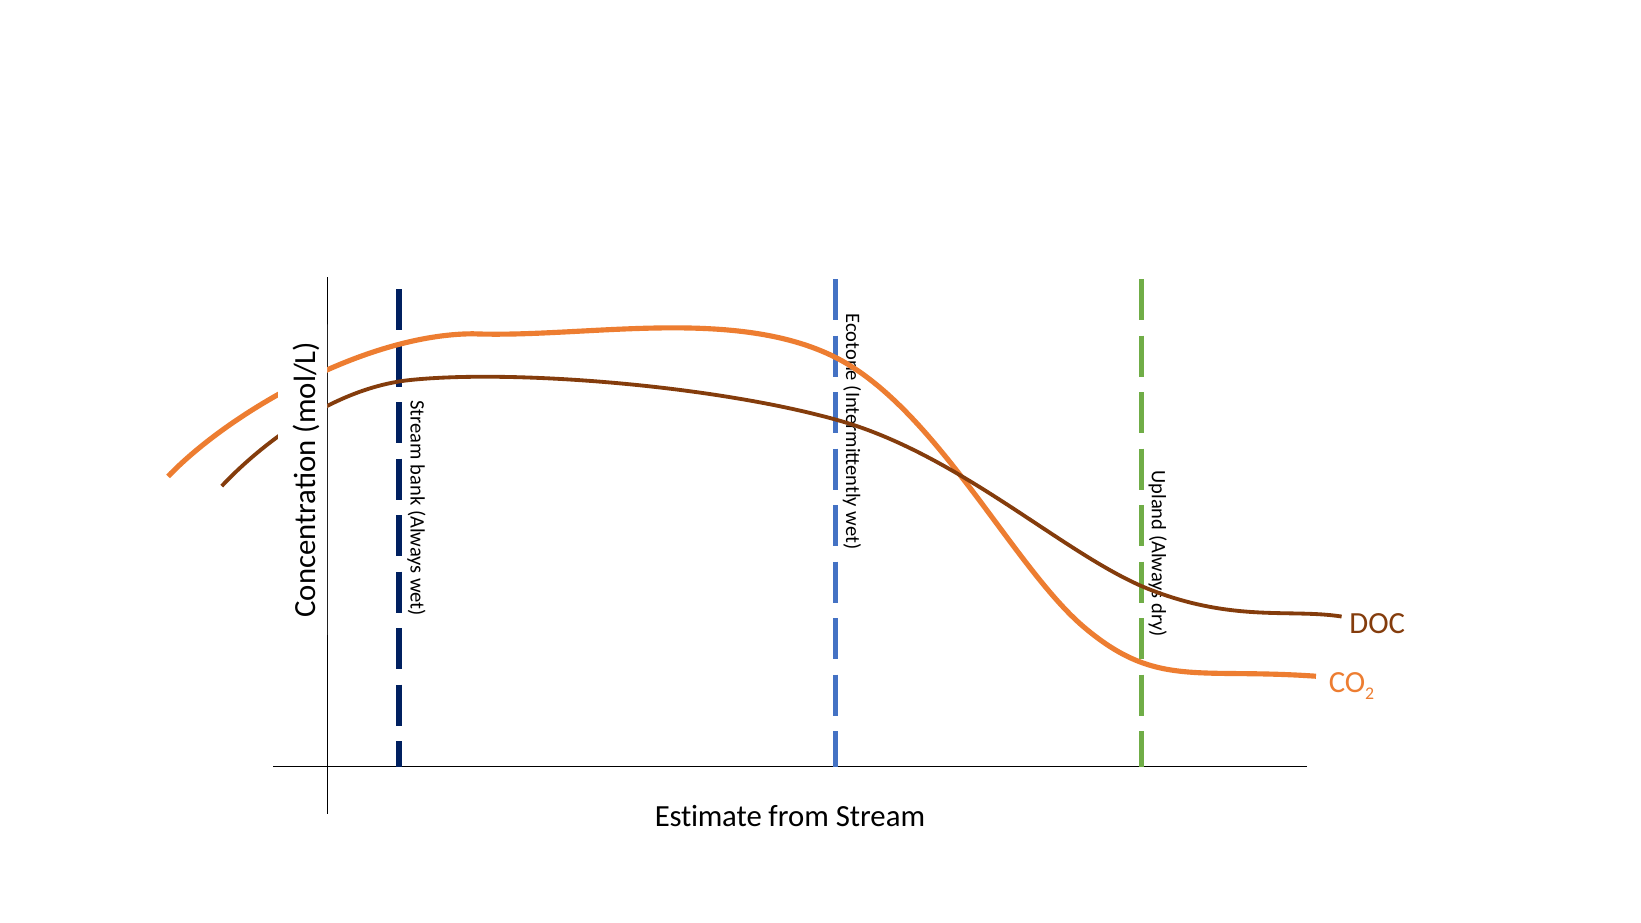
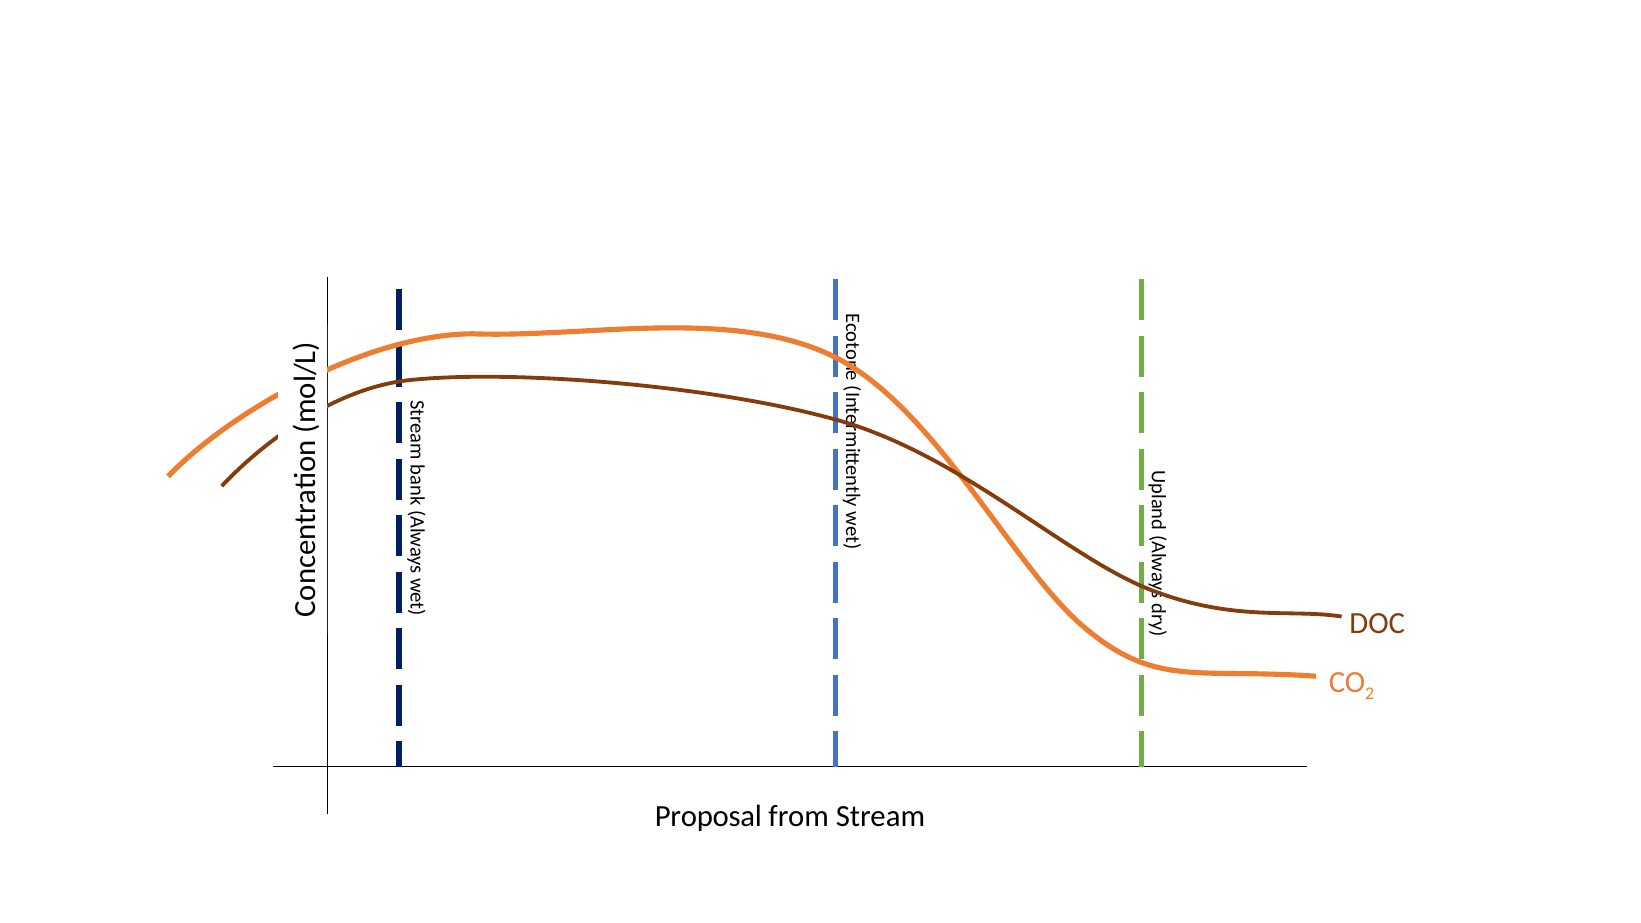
Estimate: Estimate -> Proposal (708, 816)
